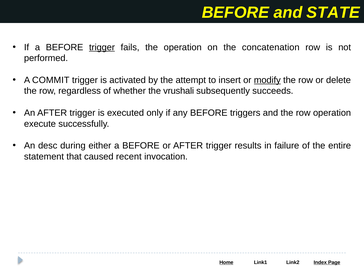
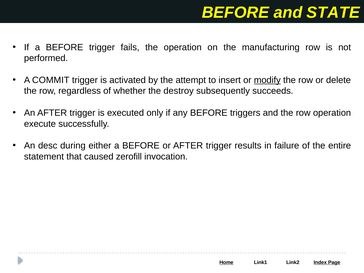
trigger underline: present -> none (102, 47)
concatenation: concatenation -> manufacturing (271, 47)
vrushali: vrushali -> destroy (179, 91)
recent: recent -> zerofill (129, 157)
